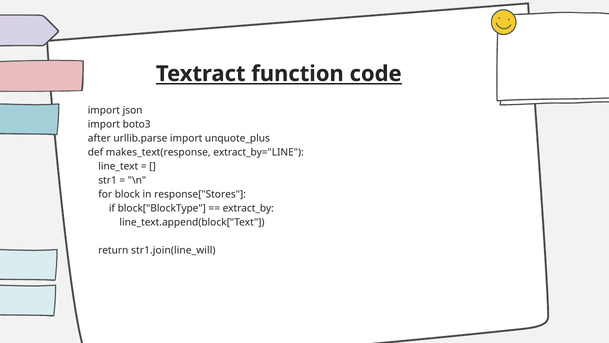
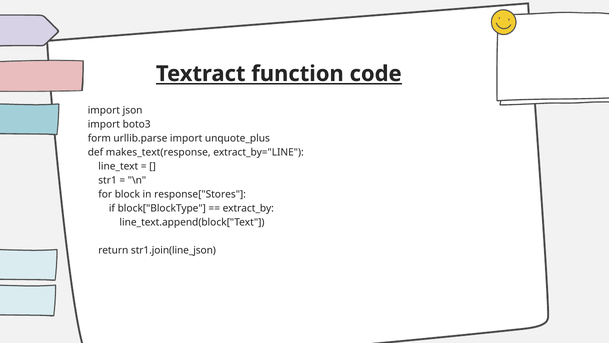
after: after -> form (99, 138)
str1.join(line_will: str1.join(line_will -> str1.join(line_json (173, 250)
